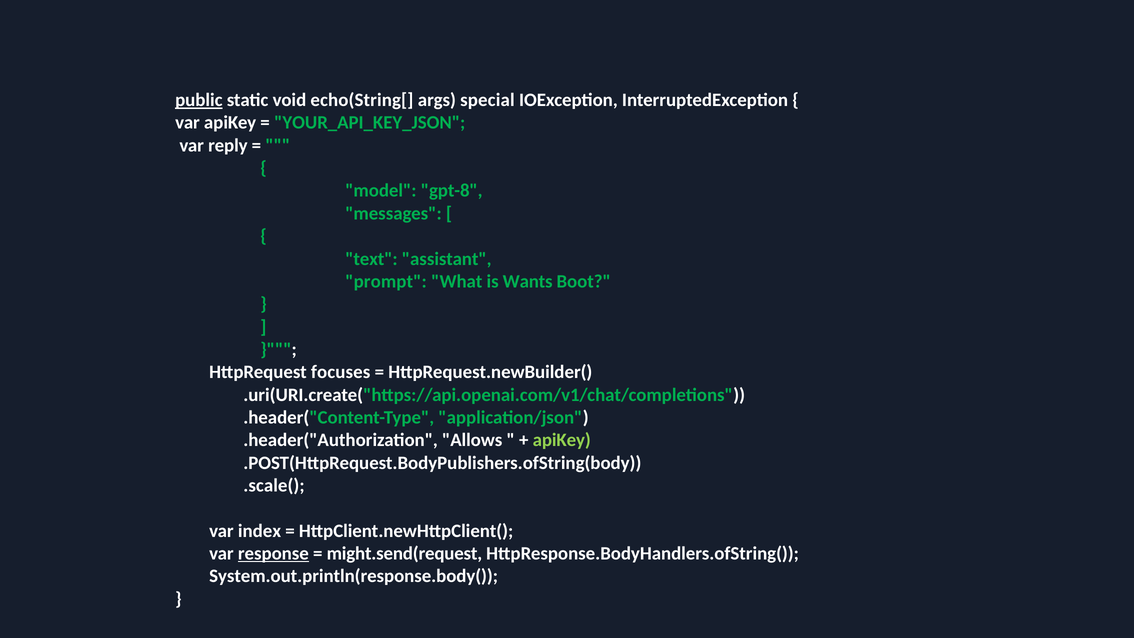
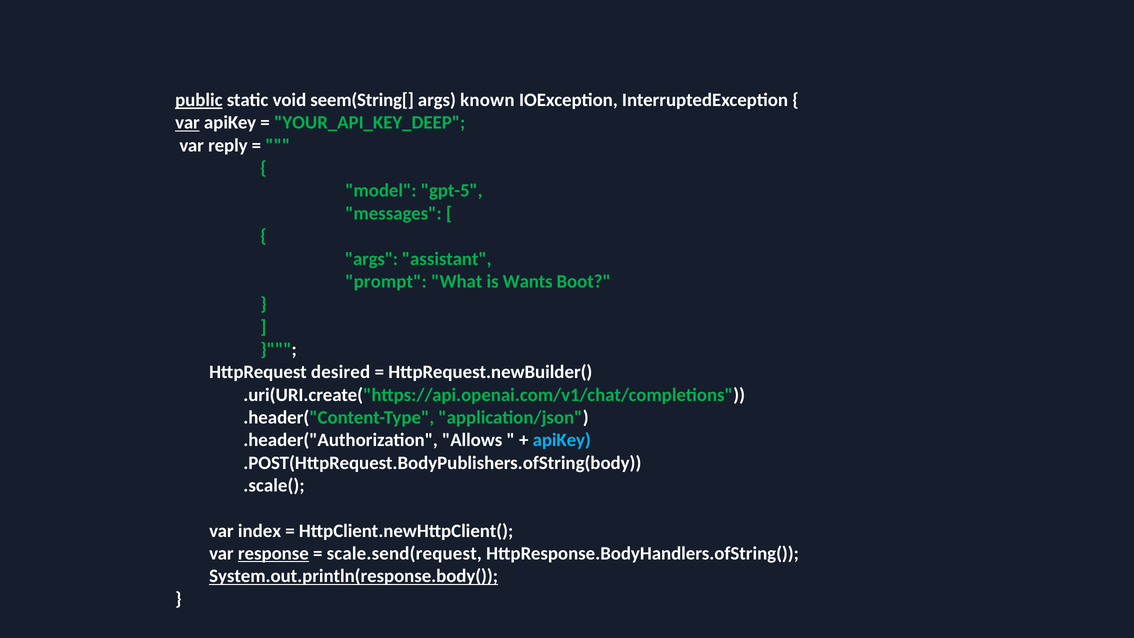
echo(String[: echo(String[ -> seem(String[ (362, 100)
special: special -> known (487, 100)
var underline: none -> present (187, 123)
YOUR_API_KEY_JSON: YOUR_API_KEY_JSON -> YOUR_API_KEY_DEEP (370, 123)
gpt-8: gpt-8 -> gpt-5 (452, 191)
text: text -> args (372, 259)
focuses: focuses -> desired (341, 372)
apiKey colour: light green -> light blue (562, 440)
might.send(request: might.send(request -> scale.send(request (404, 553)
System.out.println(response.body( underline: none -> present (354, 576)
